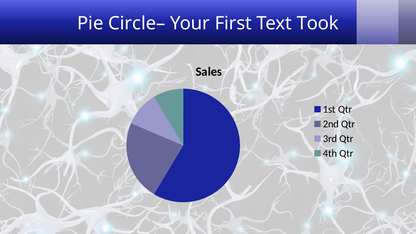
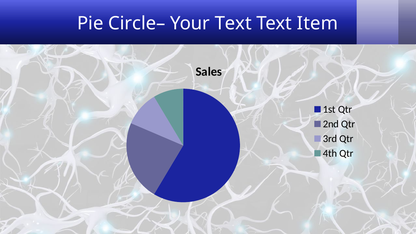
Your First: First -> Text (233, 23)
Took: Took -> Item (318, 23)
